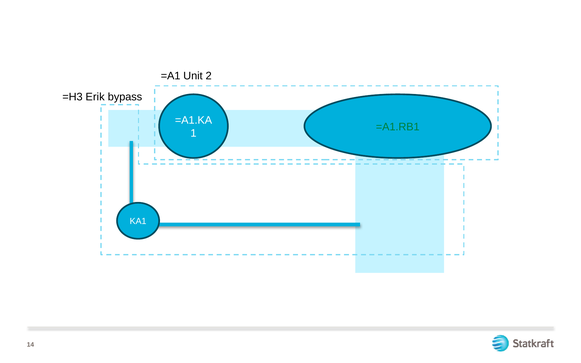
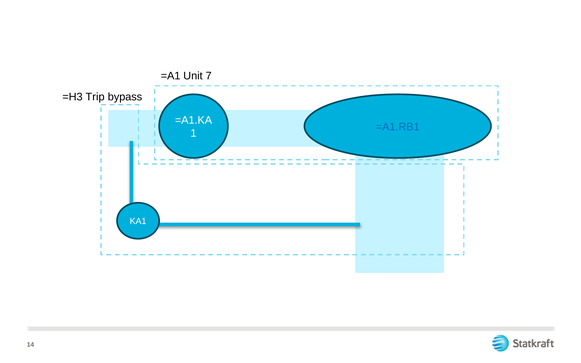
2: 2 -> 7 (209, 76)
Erik: Erik -> Trip (95, 97)
=A1.RB1 colour: green -> blue (398, 127)
